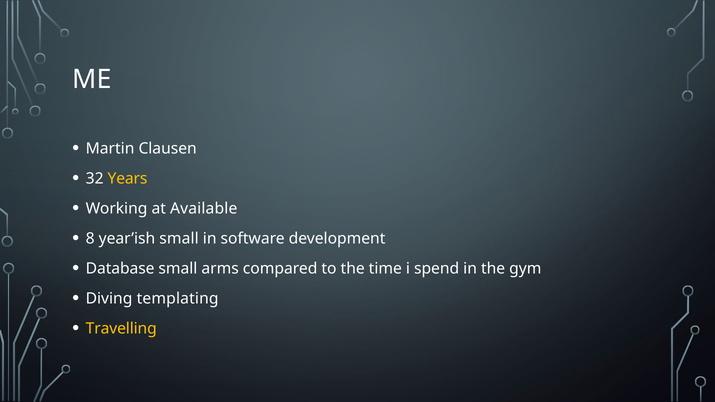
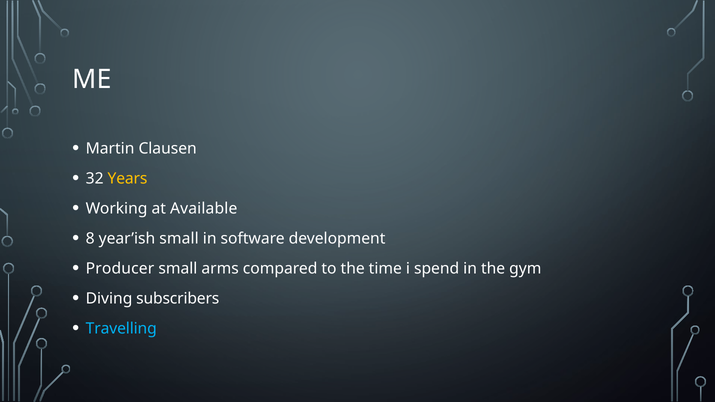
Database: Database -> Producer (120, 269)
templating: templating -> subscribers (178, 299)
Travelling colour: yellow -> light blue (121, 329)
